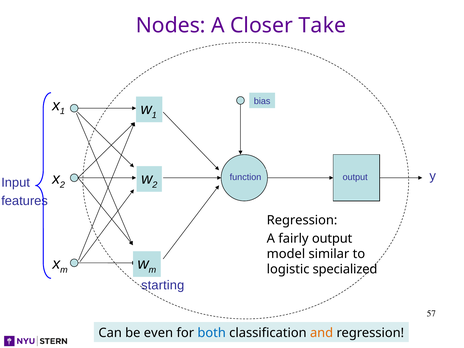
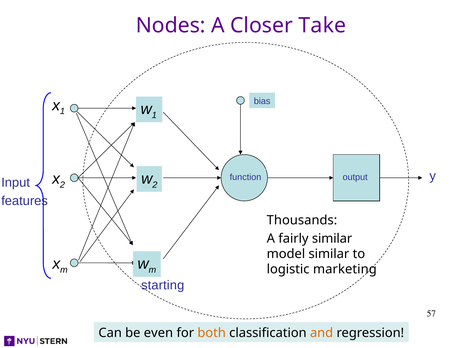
Regression: Regression -> Thousands (302, 220)
fairly output: output -> similar (332, 238)
specialized: specialized -> marketing (345, 269)
both colour: blue -> orange (212, 333)
